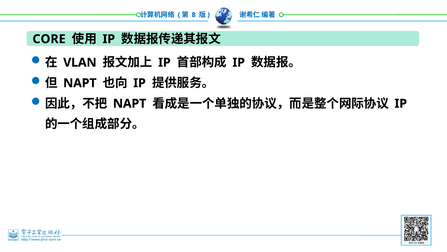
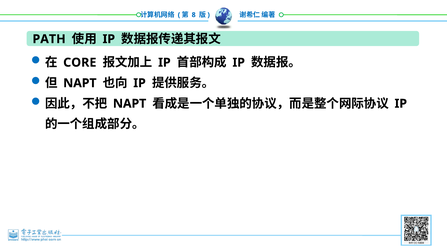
CORE: CORE -> PATH (49, 39)
VLAN: VLAN -> CORE (80, 62)
